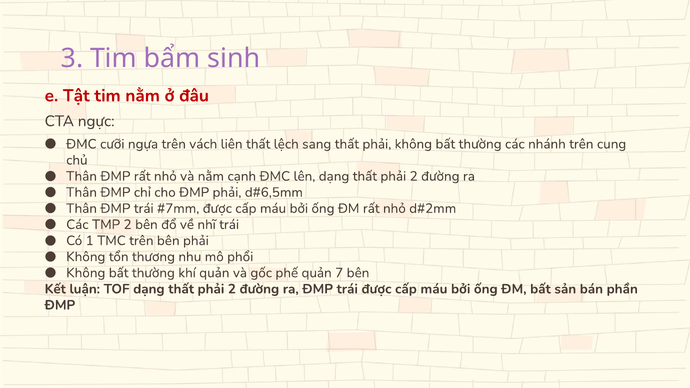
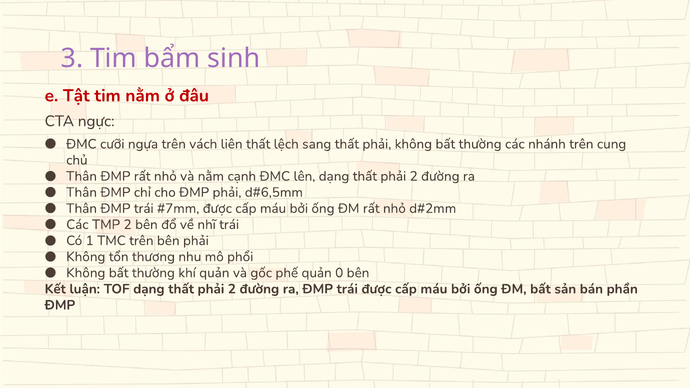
7: 7 -> 0 (339, 273)
